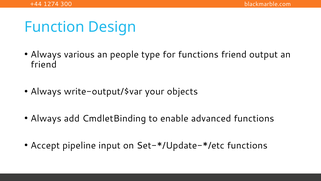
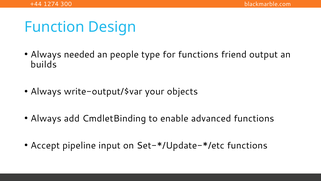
various: various -> needed (79, 54)
friend: friend -> builds (44, 64)
